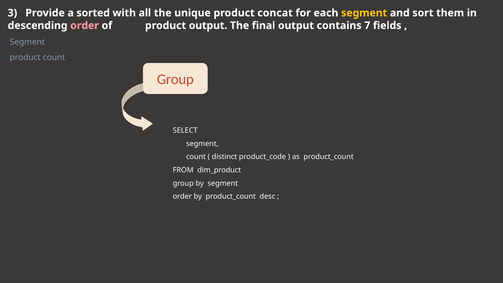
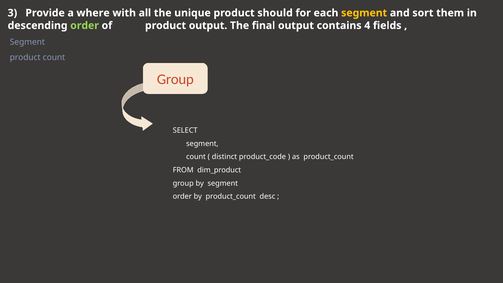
sorted: sorted -> where (93, 13)
concat: concat -> should (275, 13)
order colour: pink -> light green (85, 26)
7: 7 -> 4 (367, 26)
